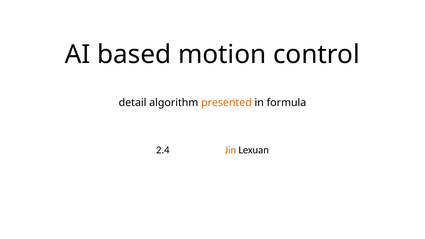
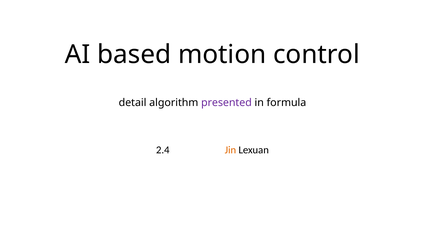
presented colour: orange -> purple (226, 103)
